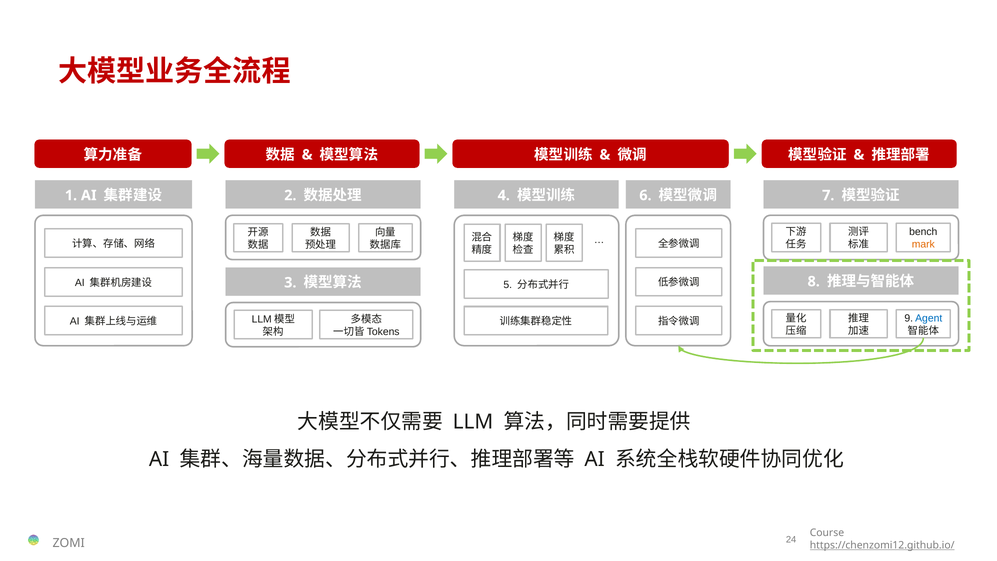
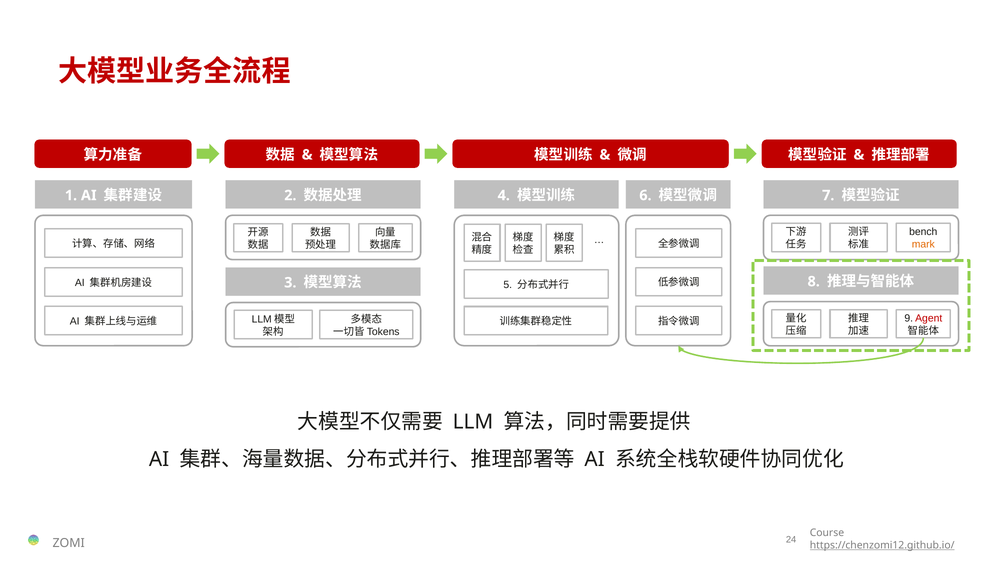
Agent colour: blue -> red (929, 318)
